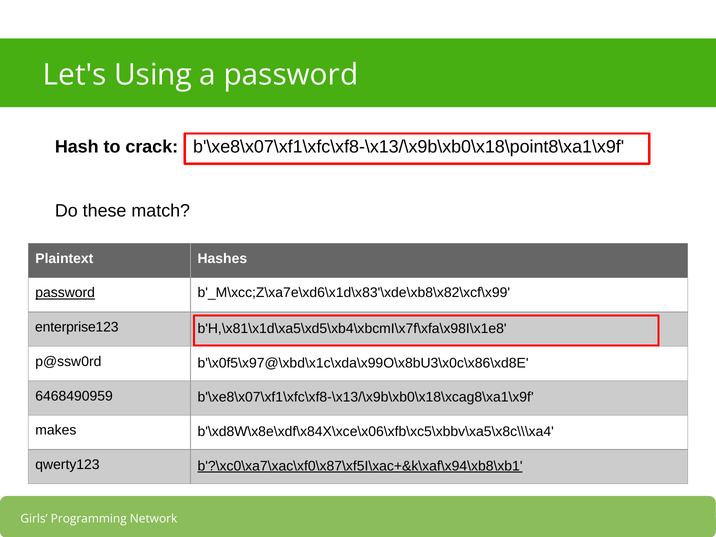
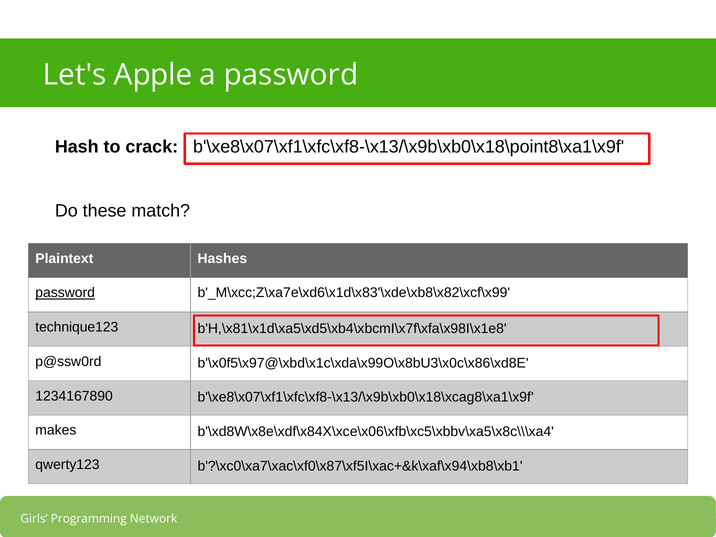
Using: Using -> Apple (153, 75)
enterprise123: enterprise123 -> technique123 (77, 327)
6468490959: 6468490959 -> 1234167890 (74, 396)
b'?\xc0\xa7\xac\xf0\x87\xf5I\xac+&k\xaf\x94\xb8\xb1 underline: present -> none (360, 466)
